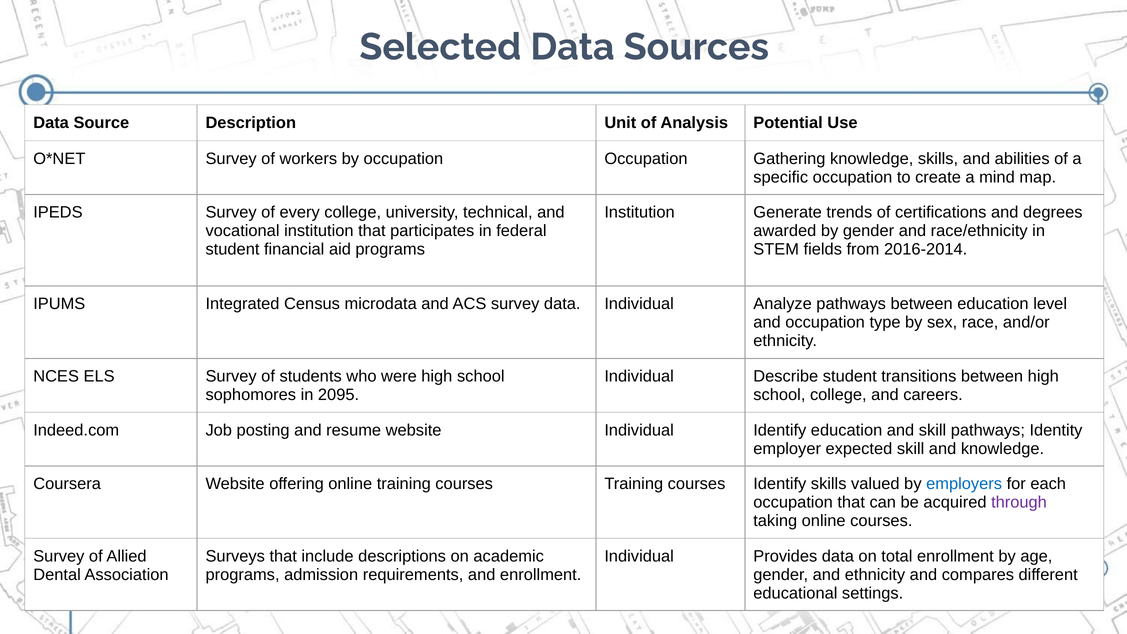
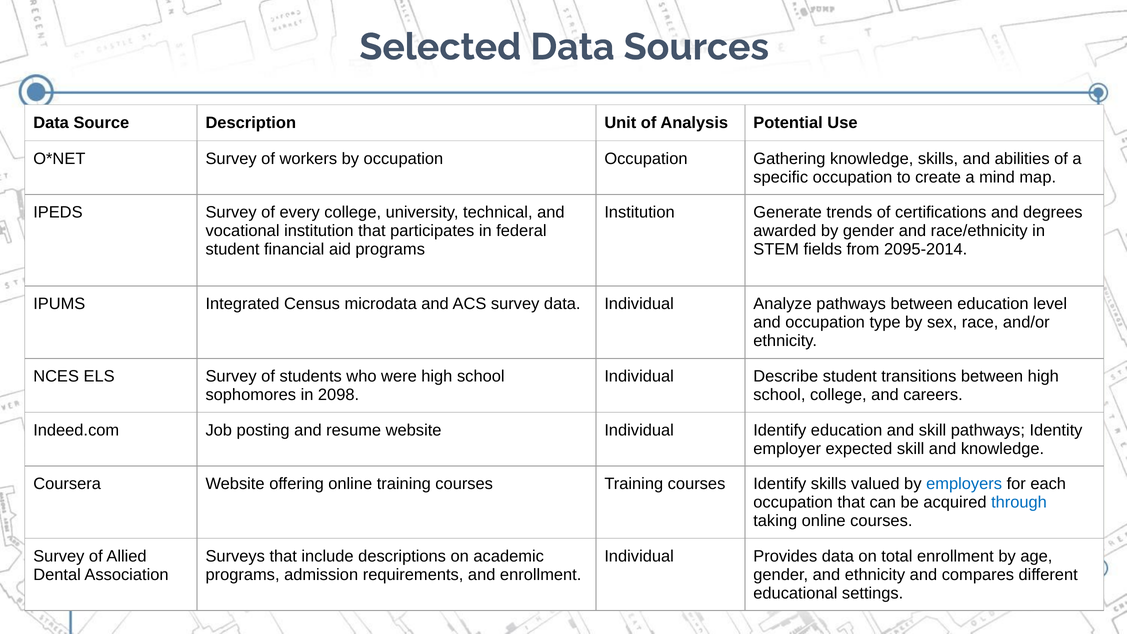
2016-2014: 2016-2014 -> 2095-2014 (926, 249)
2095: 2095 -> 2098 (339, 395)
through colour: purple -> blue (1019, 502)
